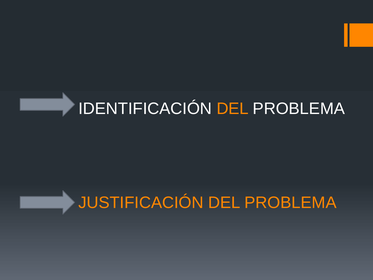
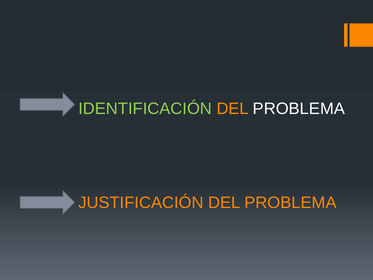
IDENTIFICACIÓN colour: white -> light green (145, 108)
